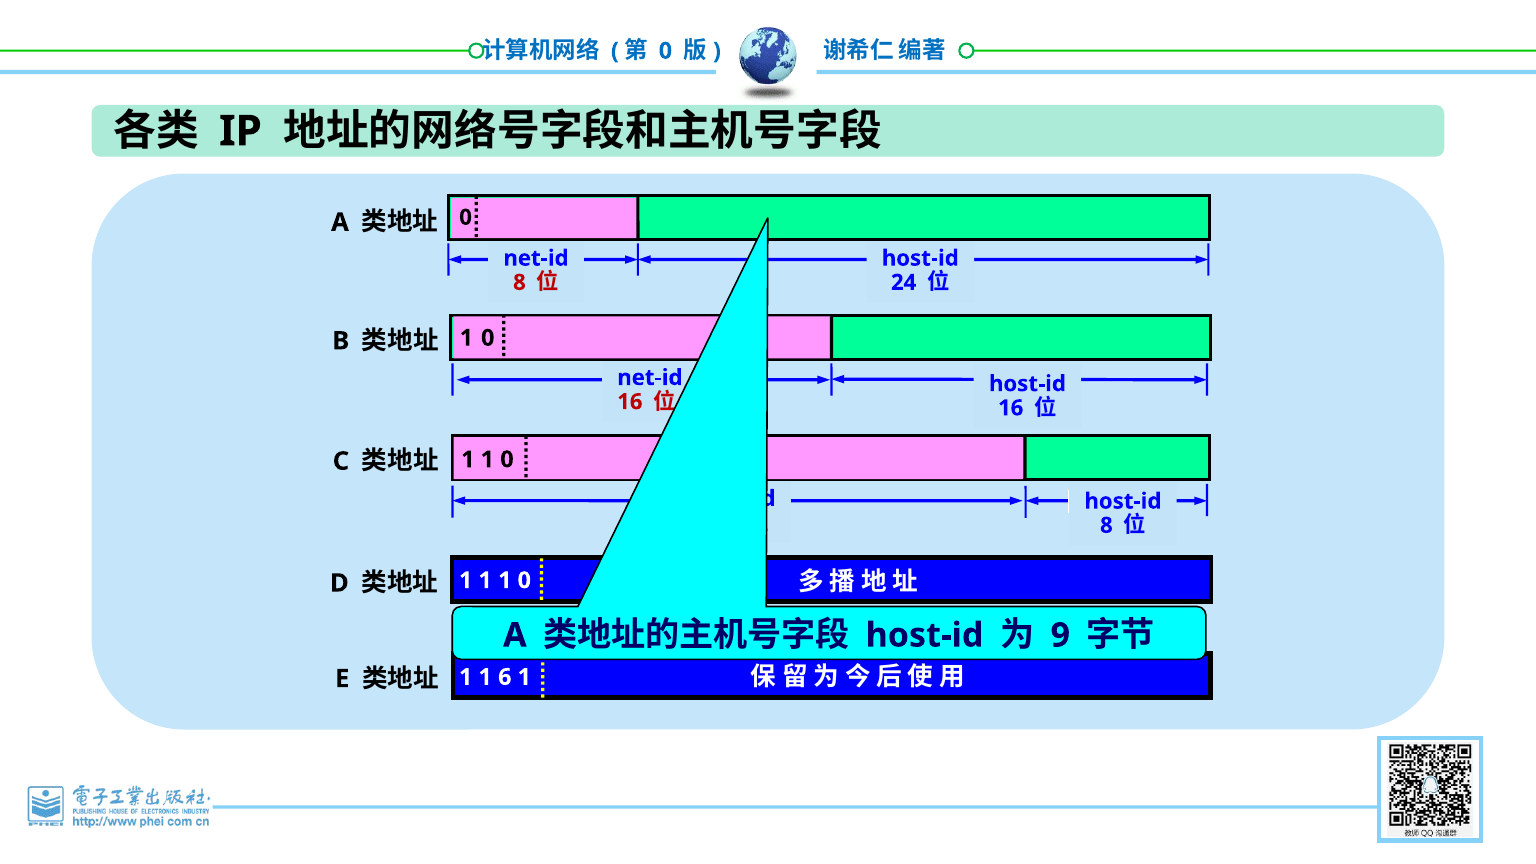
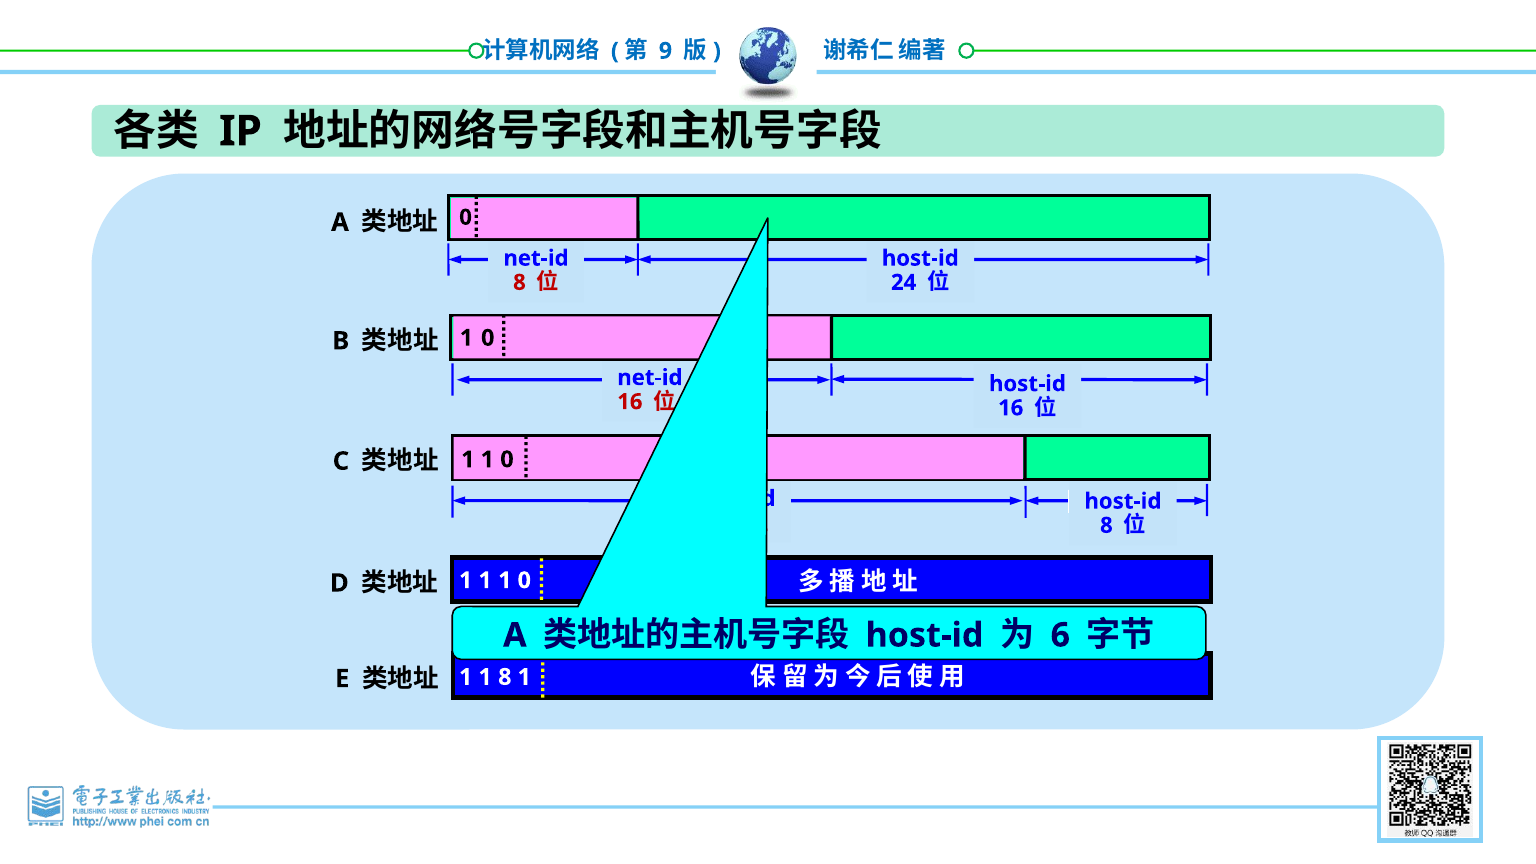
0: 0 -> 9 (665, 51)
9: 9 -> 6 (1060, 635)
1 6: 6 -> 8 (505, 677)
